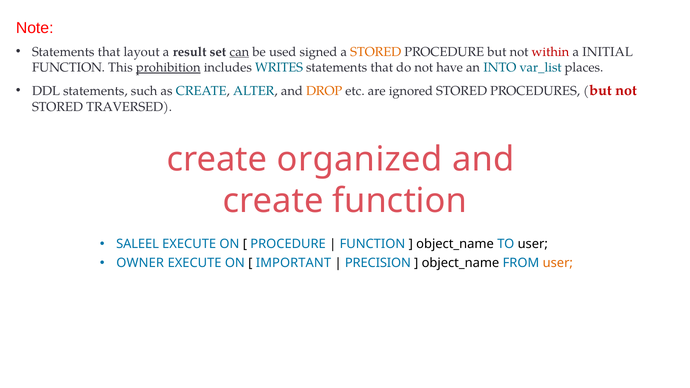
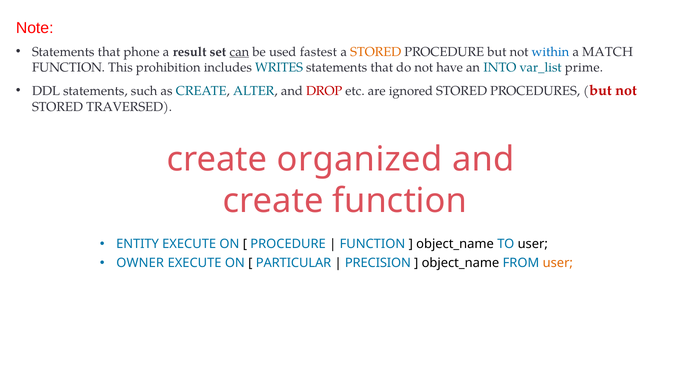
layout: layout -> phone (142, 52)
signed: signed -> fastest (318, 52)
within colour: red -> blue (550, 52)
INITIAL: INITIAL -> MATCH (608, 52)
prohibition underline: present -> none (168, 67)
places: places -> prime (584, 67)
DROP colour: orange -> red (324, 91)
SALEEL: SALEEL -> ENTITY (138, 244)
IMPORTANT: IMPORTANT -> PARTICULAR (294, 263)
